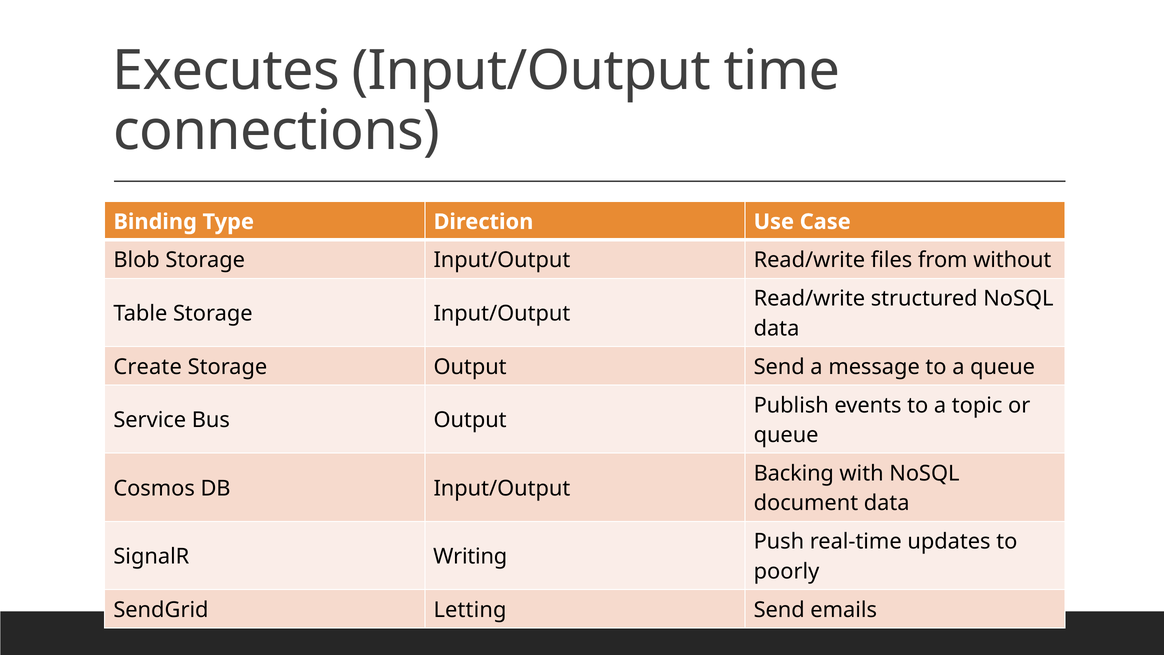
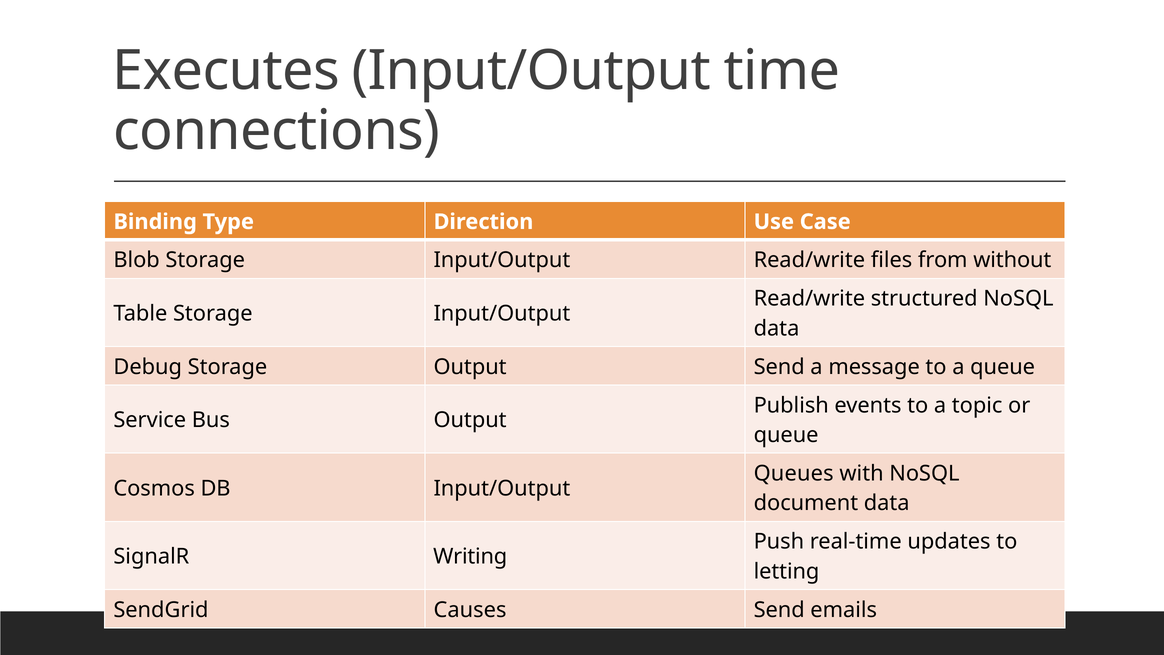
Create: Create -> Debug (148, 367)
Backing: Backing -> Queues (794, 473)
poorly: poorly -> letting (787, 571)
Letting: Letting -> Causes (470, 610)
